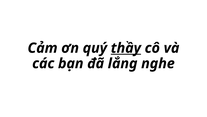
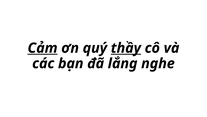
Cảm underline: none -> present (43, 48)
